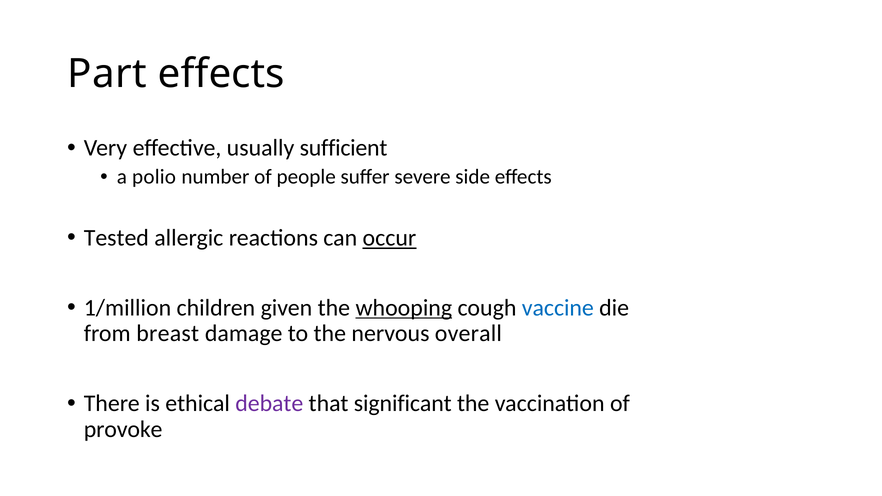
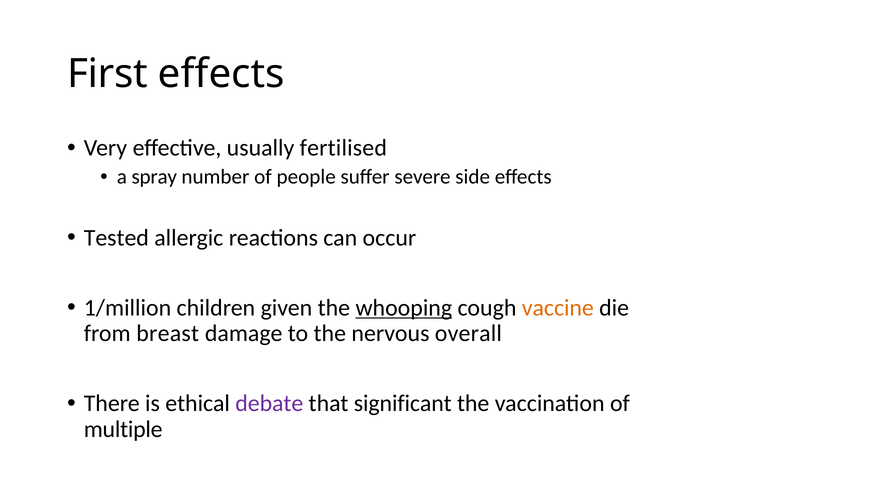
Part: Part -> First (108, 74)
sufficient: sufficient -> fertilised (343, 148)
polio: polio -> spray (154, 177)
occur underline: present -> none (389, 238)
vaccine colour: blue -> orange (558, 308)
provoke: provoke -> multiple (123, 429)
